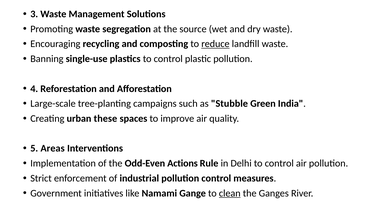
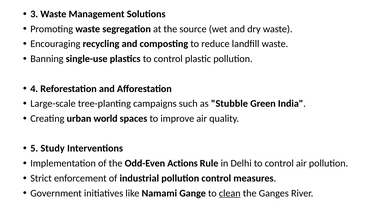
reduce underline: present -> none (215, 44)
these: these -> world (106, 118)
Areas: Areas -> Study (53, 148)
